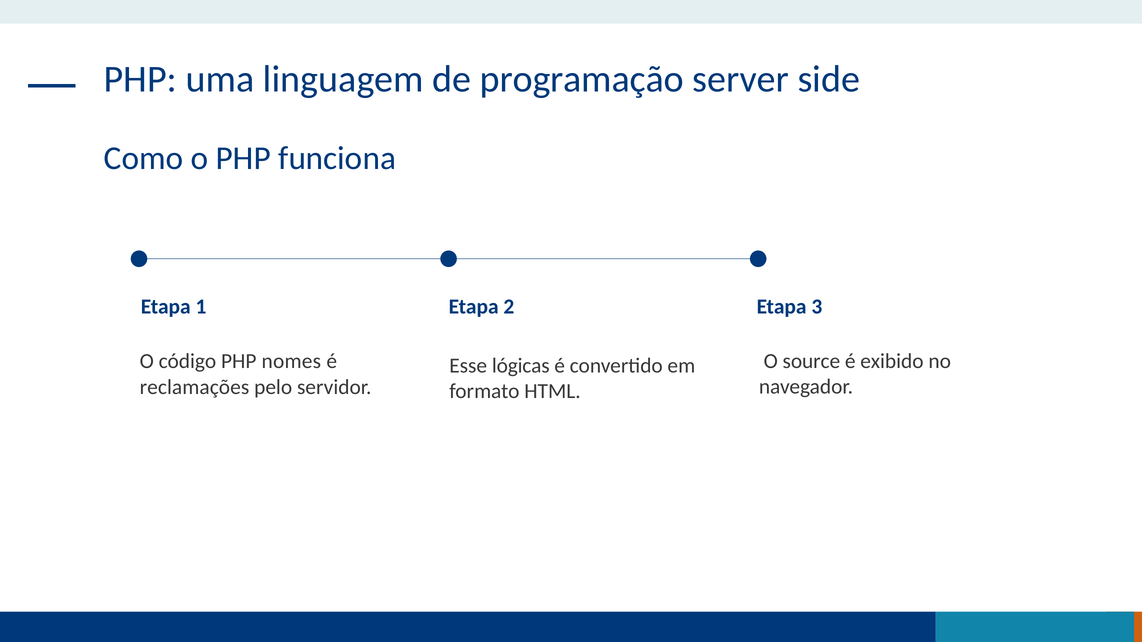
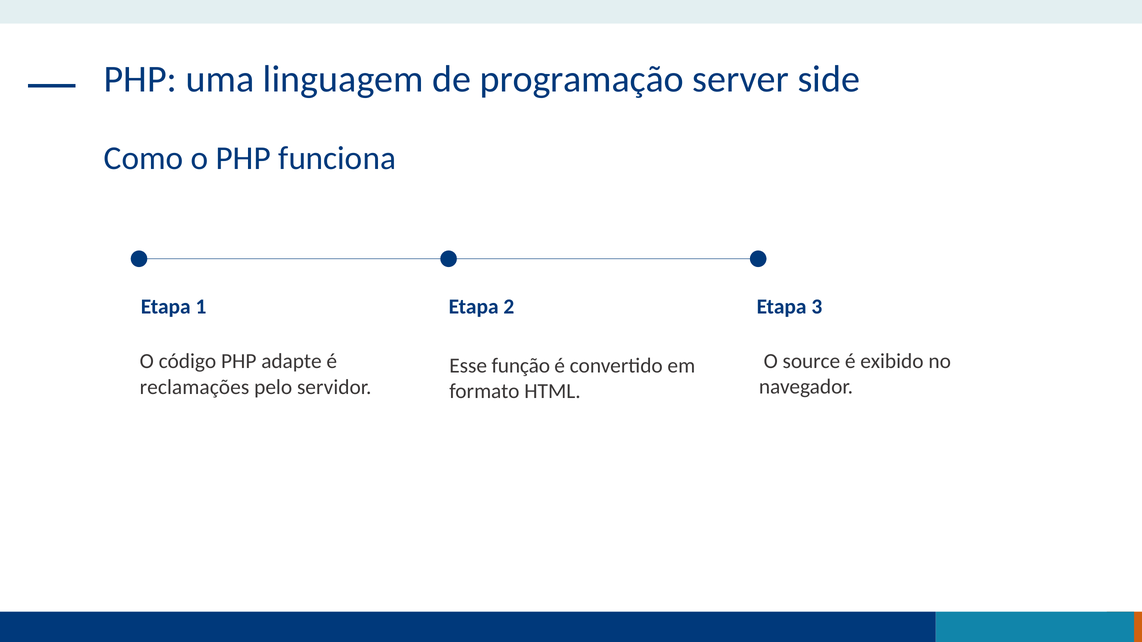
nomes: nomes -> adapte (291, 361)
lógicas: lógicas -> função (521, 366)
